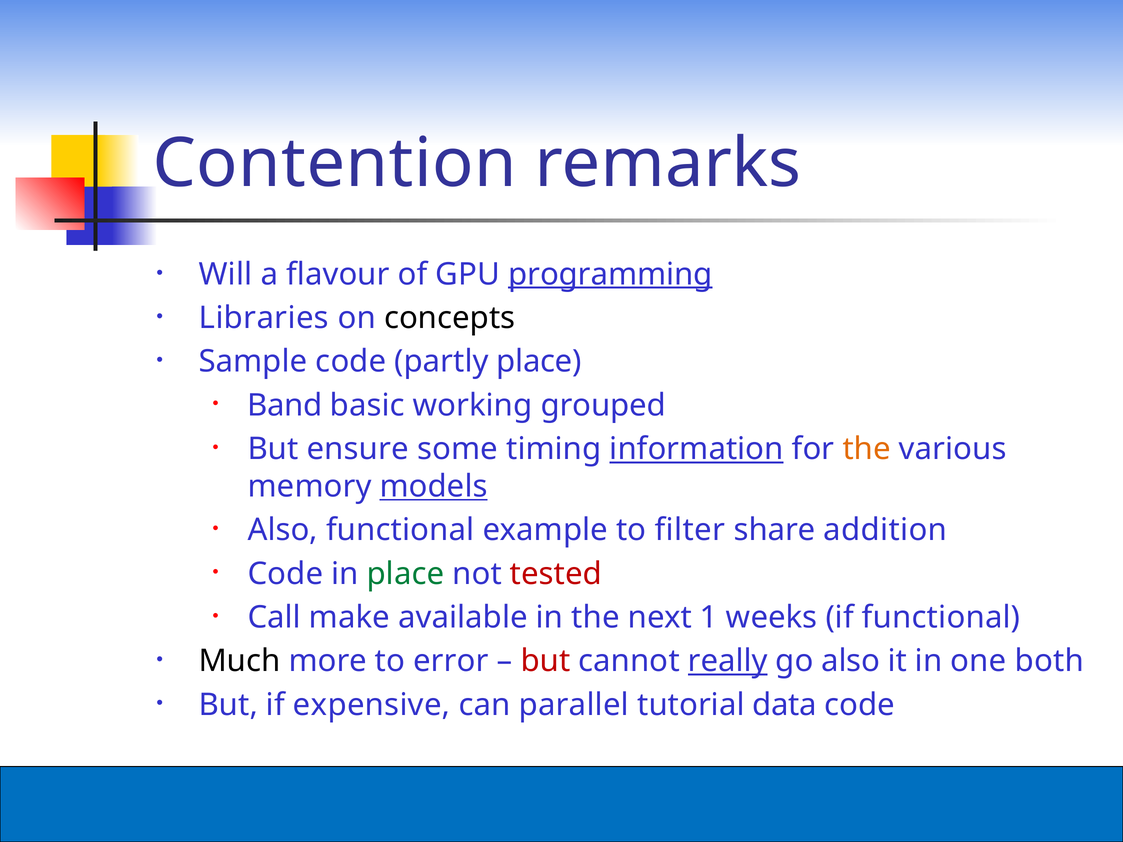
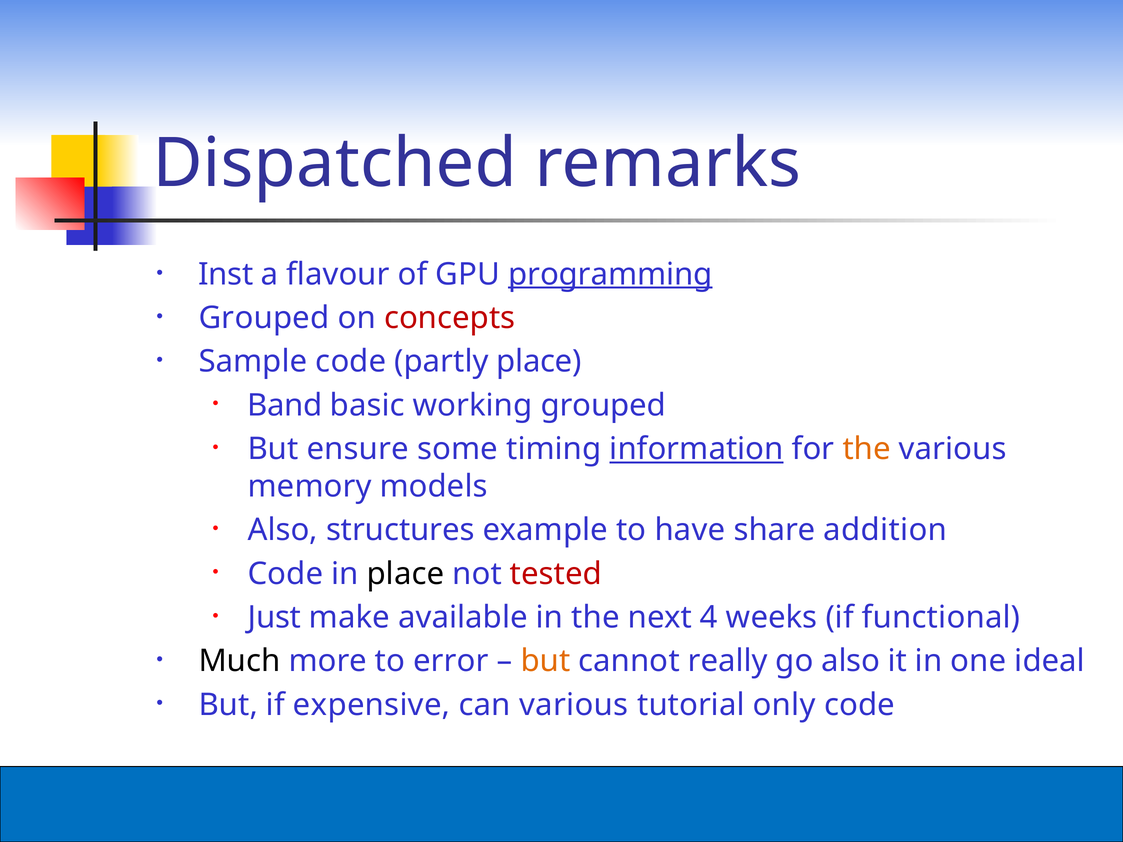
Contention: Contention -> Dispatched (335, 164)
Will: Will -> Inst (226, 274)
Libraries: Libraries -> Grouped (264, 318)
concepts colour: black -> red (450, 318)
models underline: present -> none (434, 487)
Also functional: functional -> structures (400, 530)
filter: filter -> have (690, 530)
place colour: green -> black (406, 574)
Call: Call -> Just (274, 618)
1: 1 -> 4 (709, 618)
but colour: red -> orange (545, 661)
really underline: present -> none (728, 661)
both: both -> ideal (1050, 661)
can parallel: parallel -> various (574, 705)
data: data -> only (784, 705)
